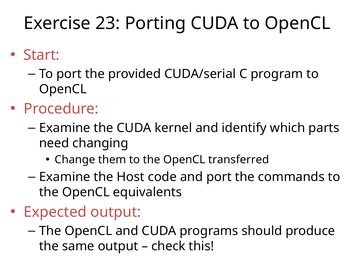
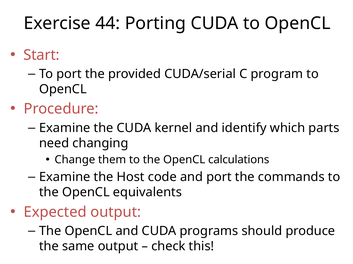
23: 23 -> 44 (108, 23)
transferred: transferred -> calculations (239, 160)
